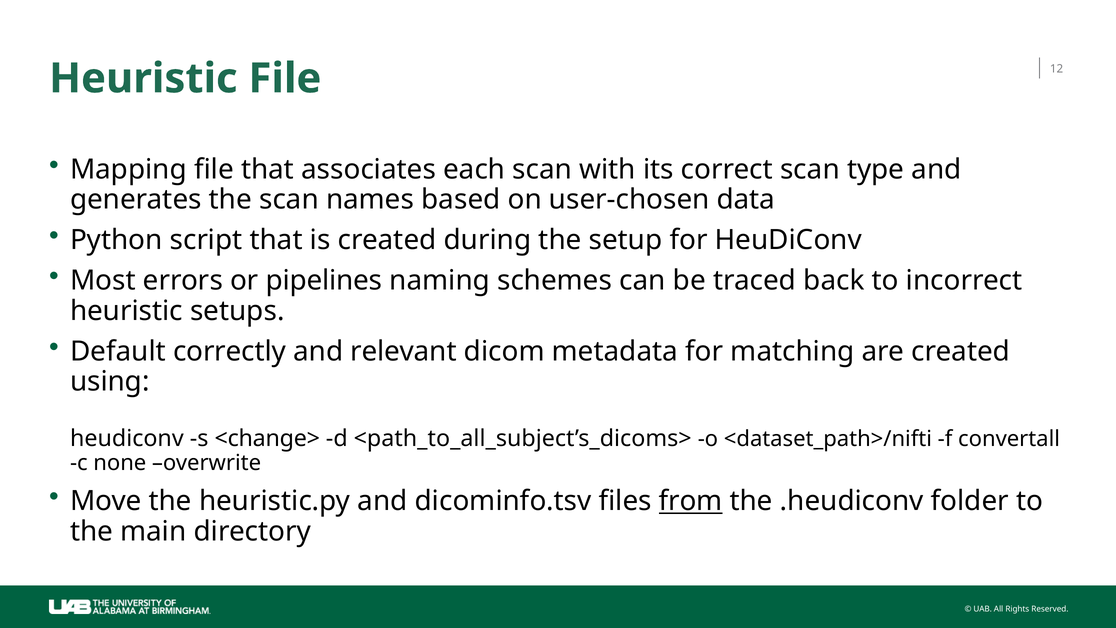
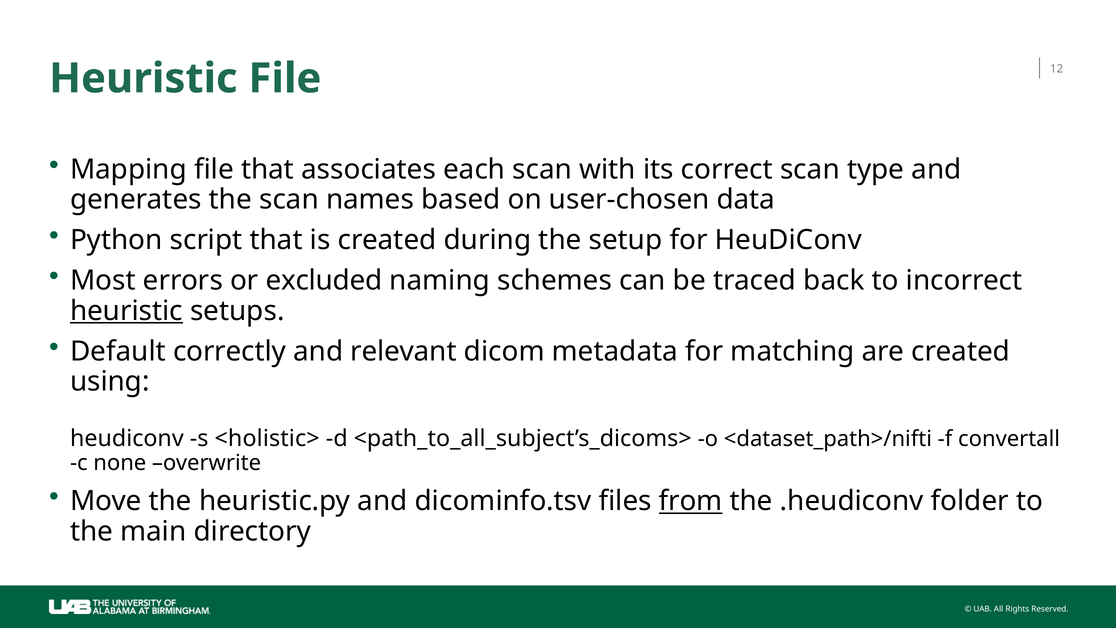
pipelines: pipelines -> excluded (324, 281)
heuristic underline: none -> present (126, 311)
<change>: <change> -> <holistic> (267, 438)
